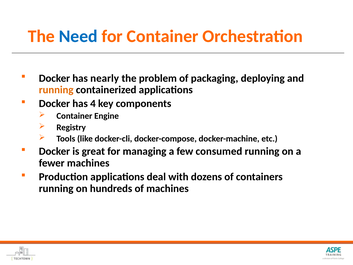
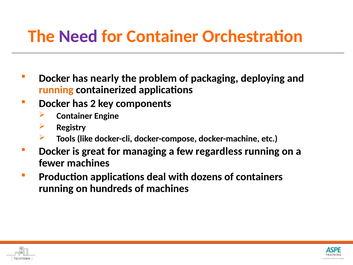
Need colour: blue -> purple (78, 36)
4: 4 -> 2 (93, 104)
consumed: consumed -> regardless (219, 151)
